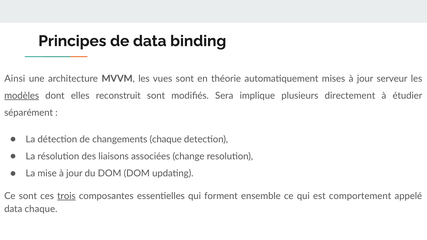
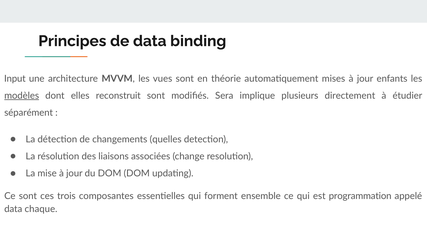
Ainsi: Ainsi -> Input (15, 79)
serveur: serveur -> enfants (392, 79)
changements chaque: chaque -> quelles (166, 139)
trois underline: present -> none (66, 196)
comportement: comportement -> programmation (360, 196)
